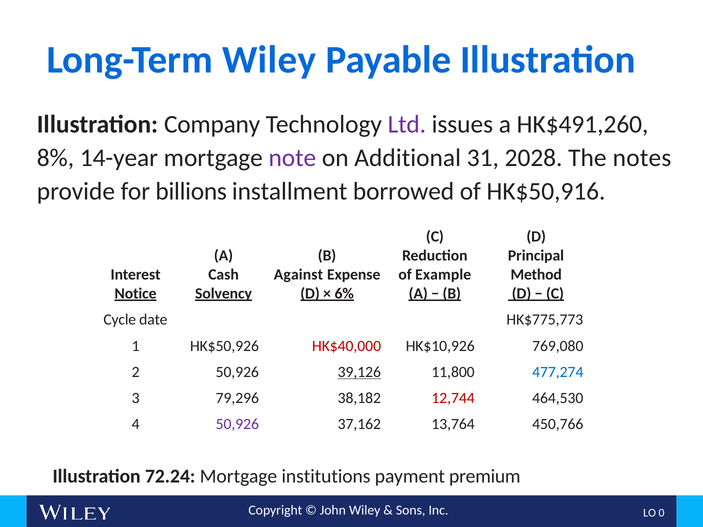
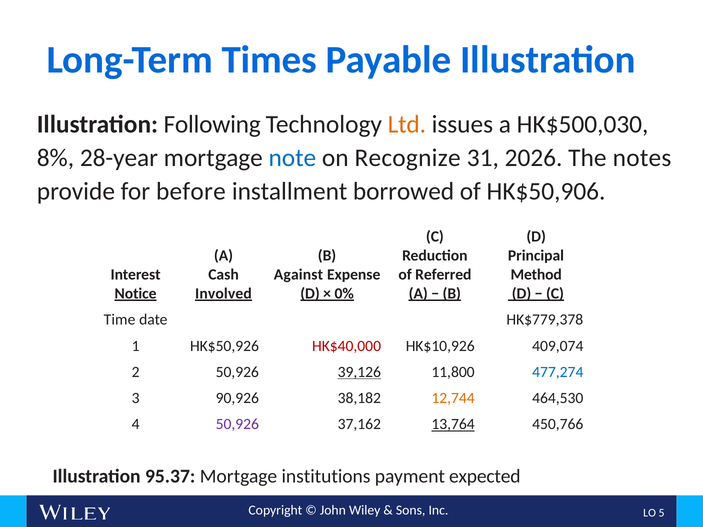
Long-Term Wiley: Wiley -> Times (269, 60)
Company: Company -> Following (212, 124)
Ltd colour: purple -> orange (407, 124)
HK$491,260: HK$491,260 -> HK$500,030 (583, 124)
14-year: 14-year -> 28-year (119, 158)
note colour: purple -> blue (292, 158)
Additional: Additional -> Recognize (408, 158)
2028: 2028 -> 2026 (534, 158)
billions: billions -> before (191, 191)
HK$50,916: HK$50,916 -> HK$50,906 (546, 191)
Example: Example -> Referred (443, 275)
Solvency: Solvency -> Involved (223, 294)
6%: 6% -> 0% (344, 294)
Cycle: Cycle -> Time (120, 320)
HK$775,773: HK$775,773 -> HK$779,378 (545, 320)
769,080: 769,080 -> 409,074 (558, 346)
79,296: 79,296 -> 90,926 (237, 398)
12,744 colour: red -> orange (453, 398)
13,764 underline: none -> present (453, 425)
72.24: 72.24 -> 95.37 (170, 477)
premium: premium -> expected (485, 477)
0: 0 -> 5 (661, 513)
